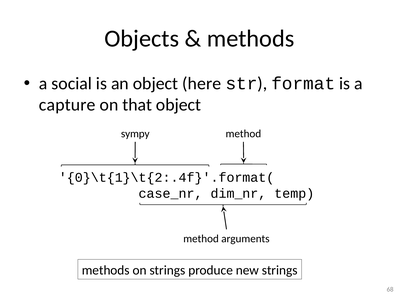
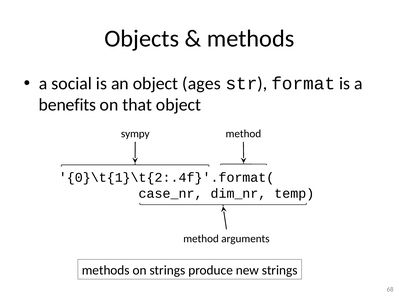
here: here -> ages (202, 84)
capture: capture -> benefits (67, 105)
